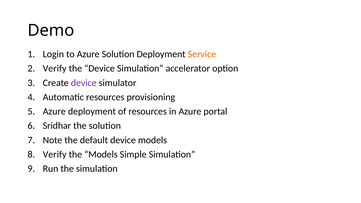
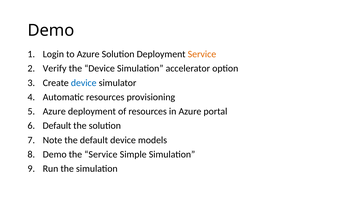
device colour: purple -> blue (84, 83)
Sridhar: Sridhar -> Default (57, 126)
Verify: Verify -> Demo (55, 154)
the Models: Models -> Service (101, 154)
